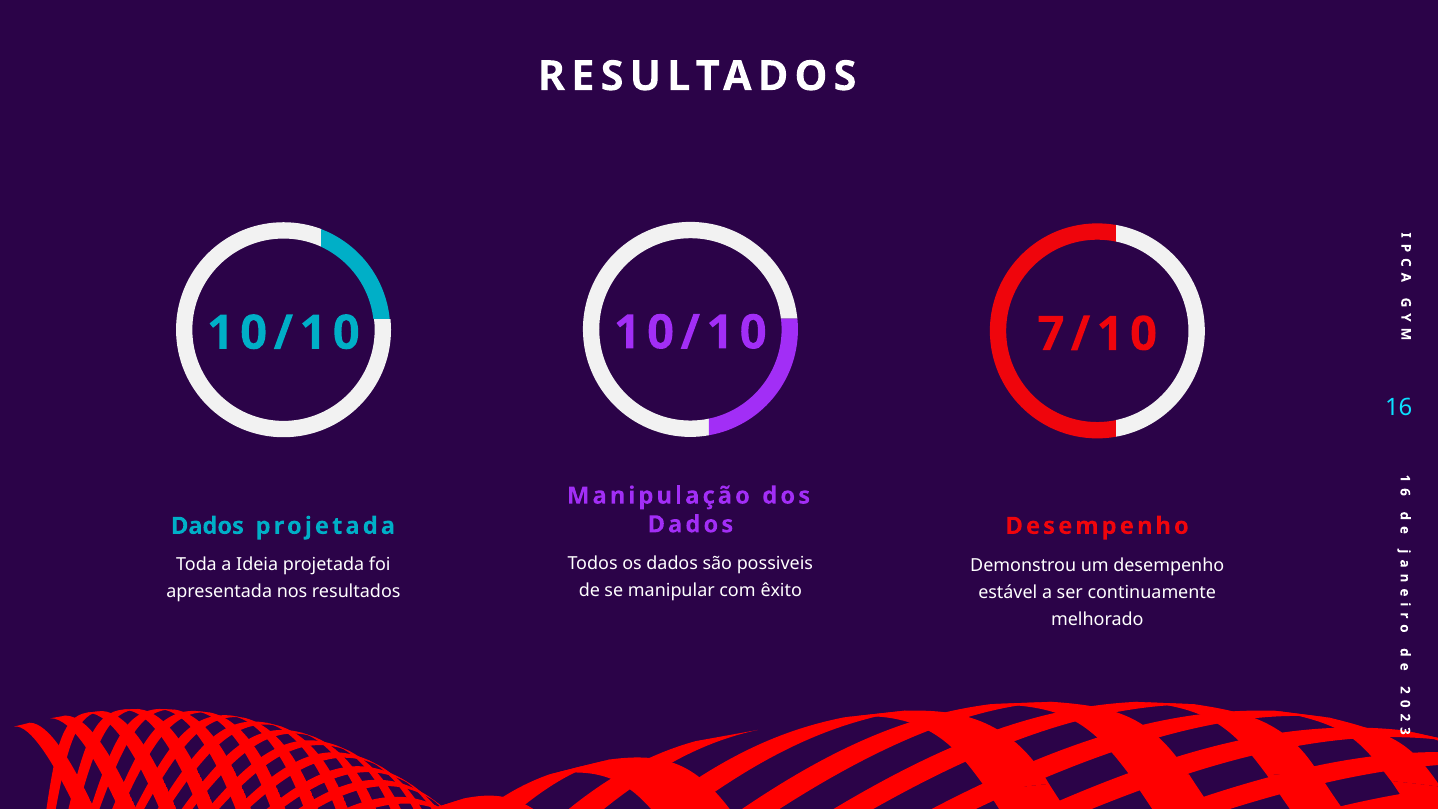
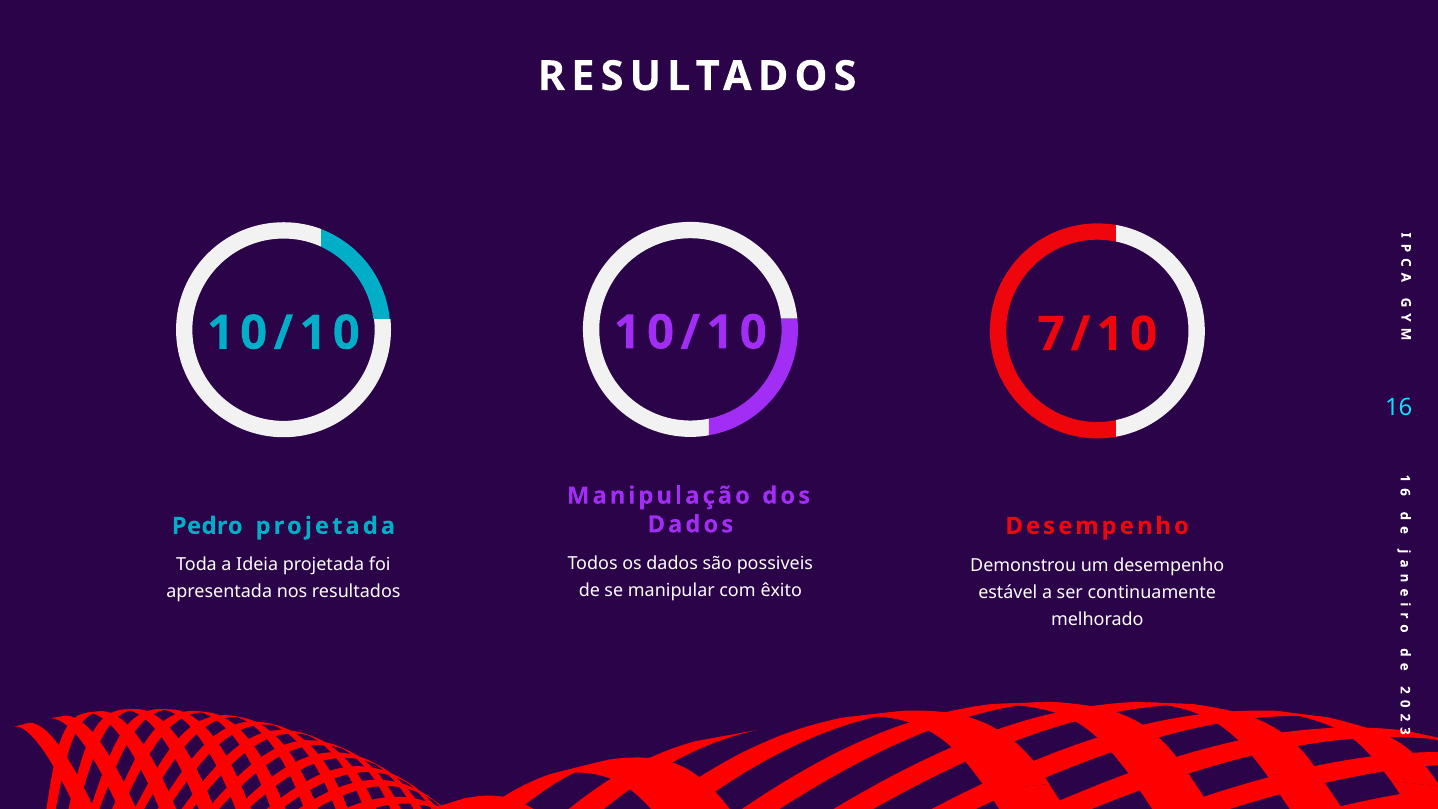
Dados: Dados -> Pedro (207, 526)
